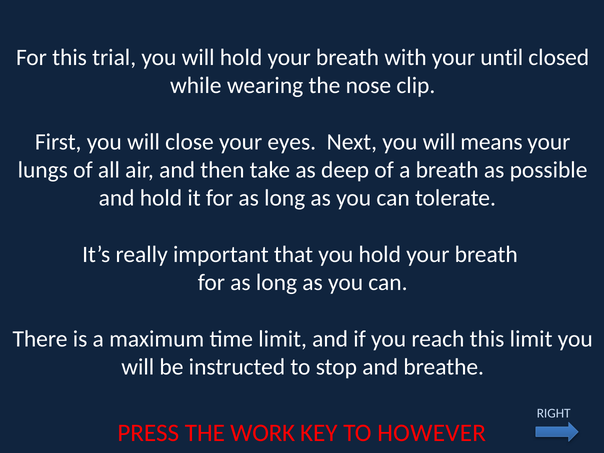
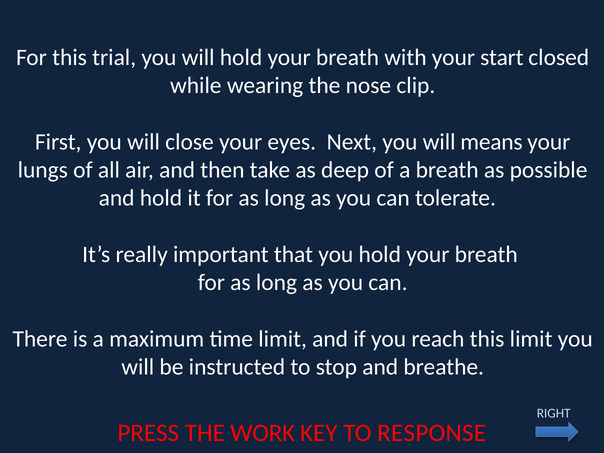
until: until -> start (502, 57)
HOWEVER: HOWEVER -> RESPONSE (432, 433)
